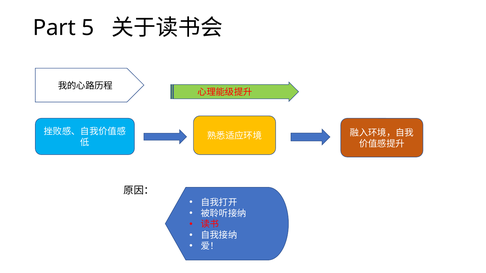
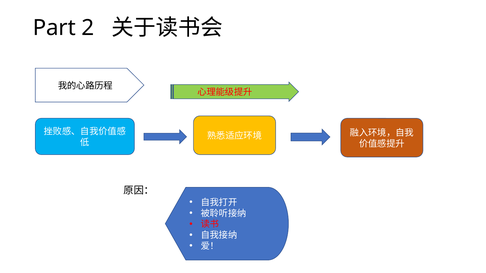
5: 5 -> 2 (88, 28)
